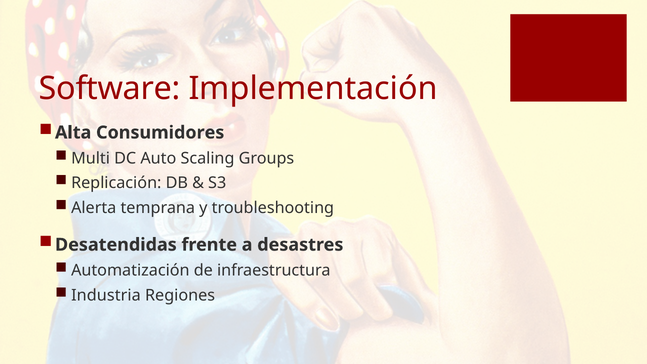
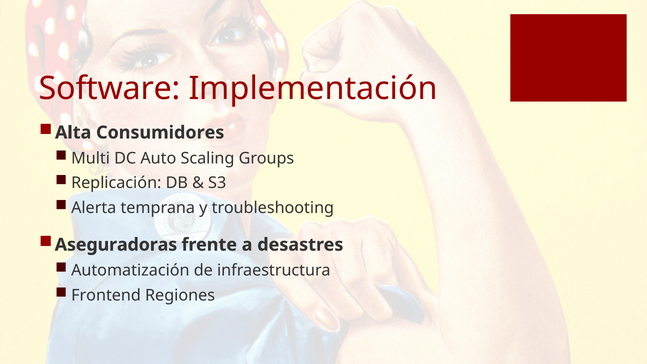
Desatendidas: Desatendidas -> Aseguradoras (116, 245)
Industria: Industria -> Frontend (106, 295)
